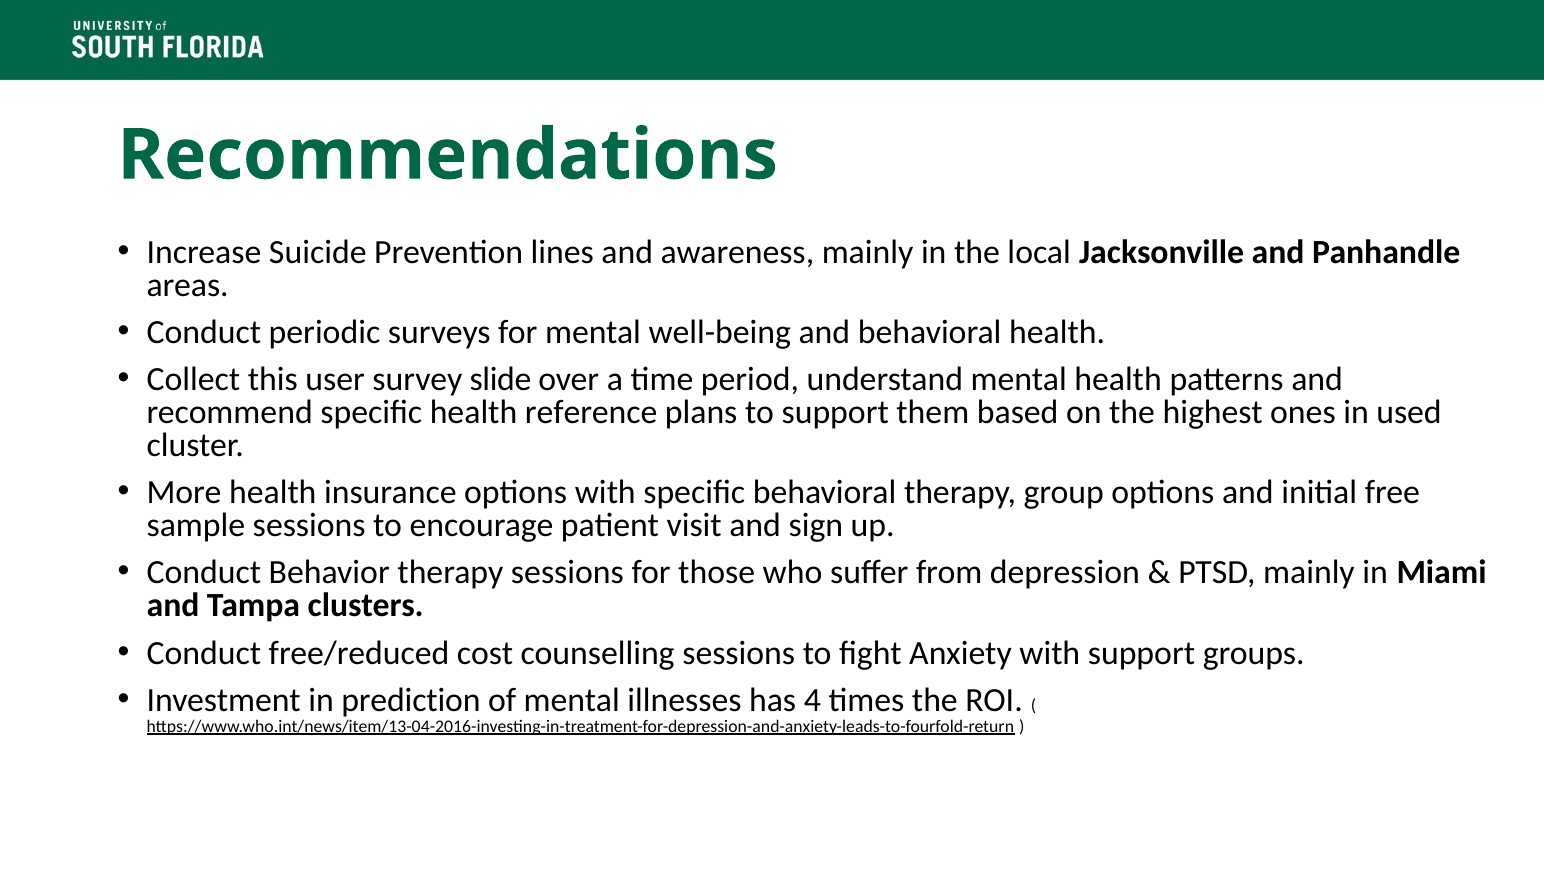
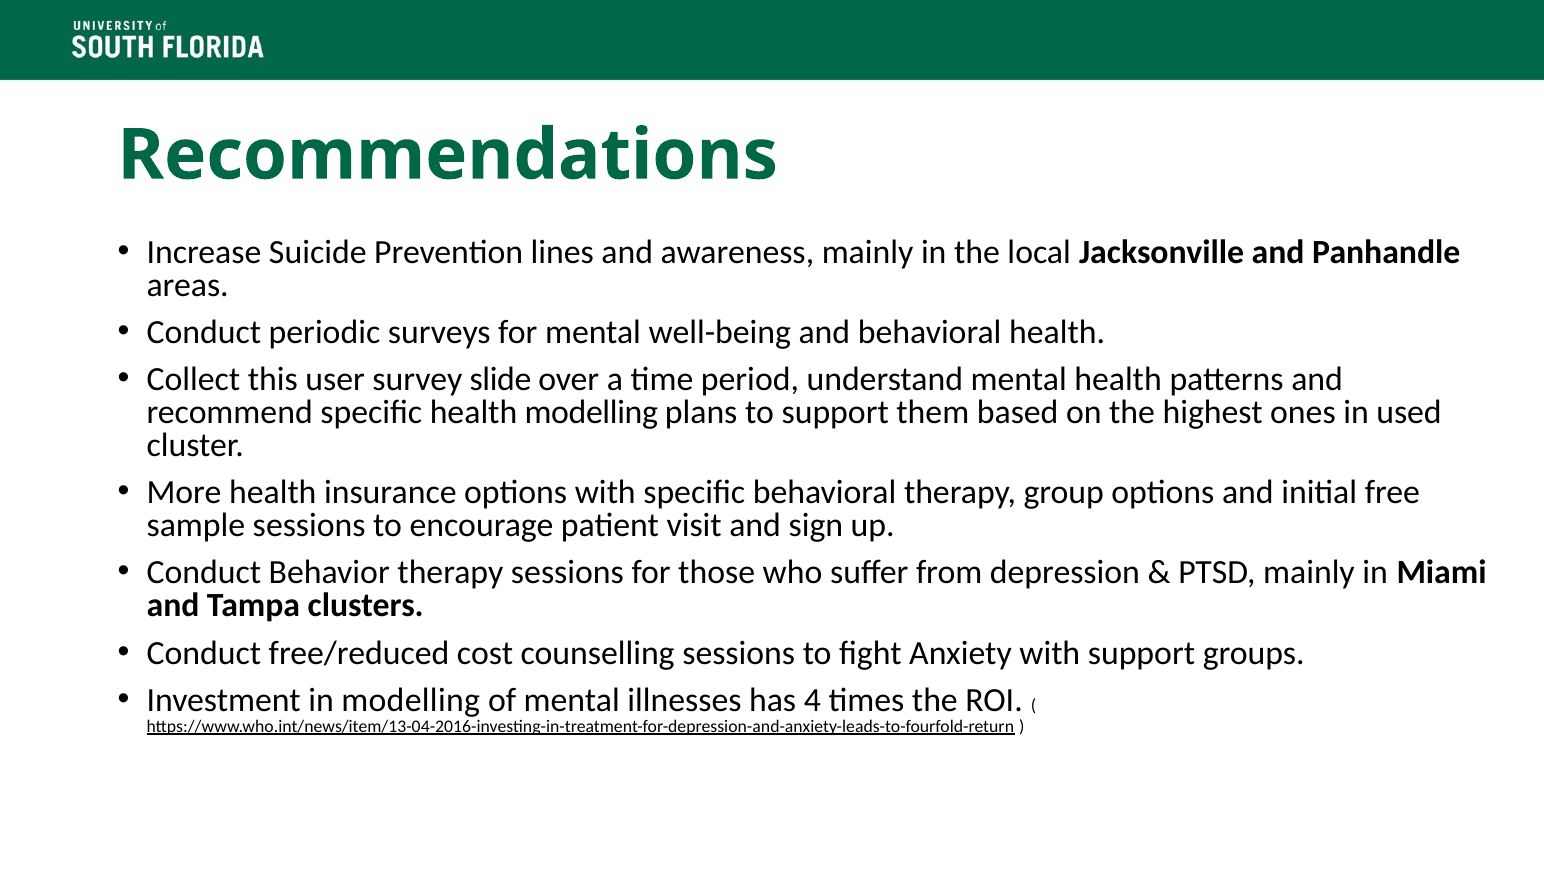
health reference: reference -> modelling (591, 412)
in prediction: prediction -> modelling (411, 700)
